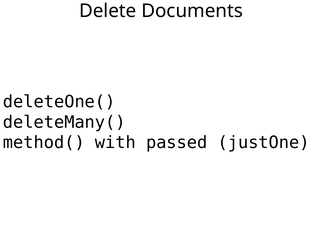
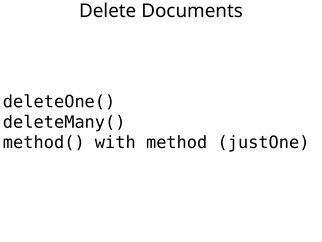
passed: passed -> method (177, 142)
